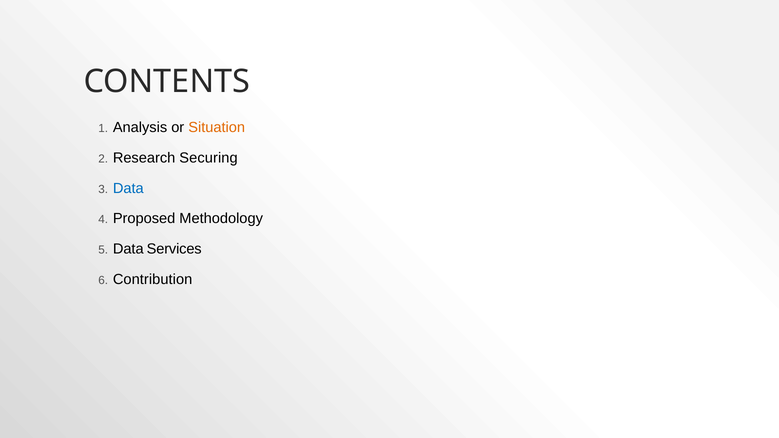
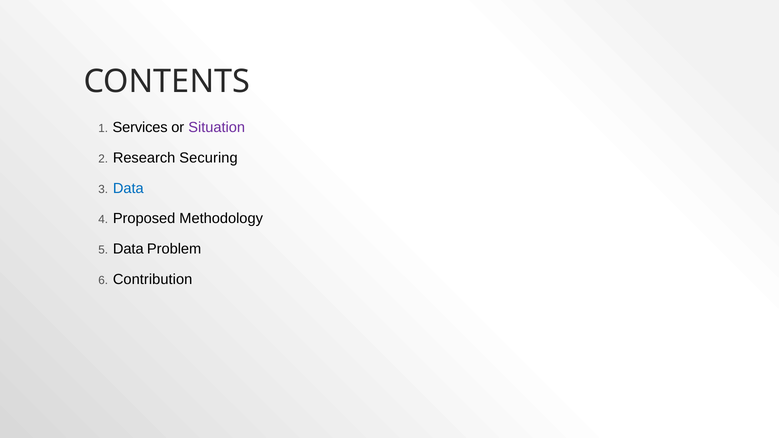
Analysis: Analysis -> Services (140, 128)
Situation colour: orange -> purple (217, 128)
Services: Services -> Problem (174, 249)
